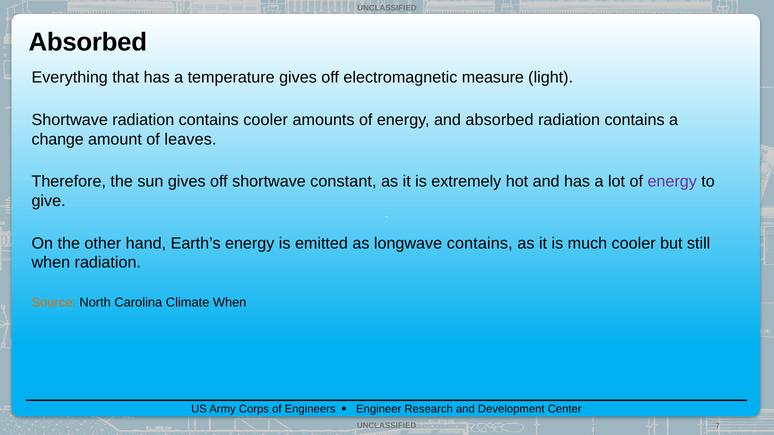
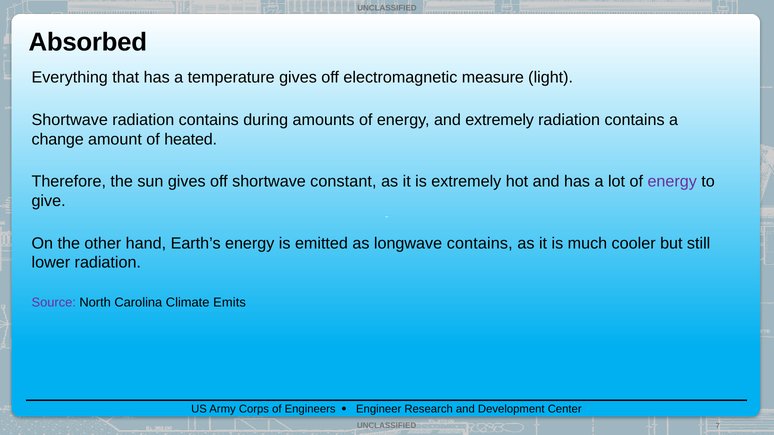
contains cooler: cooler -> during (266, 120)
and absorbed: absorbed -> extremely (500, 120)
leaves: leaves -> heated (191, 139)
when: when -> lower (51, 263)
Source colour: orange -> purple (54, 303)
Climate When: When -> Emits (230, 303)
